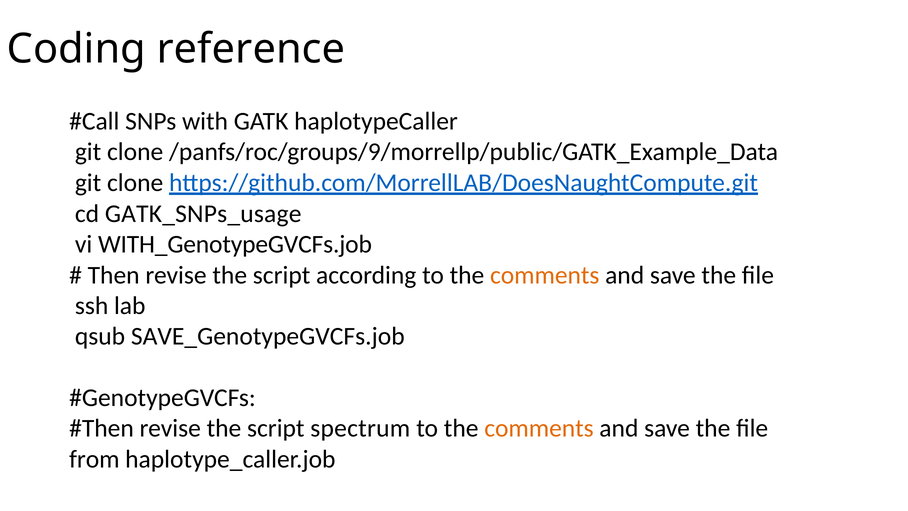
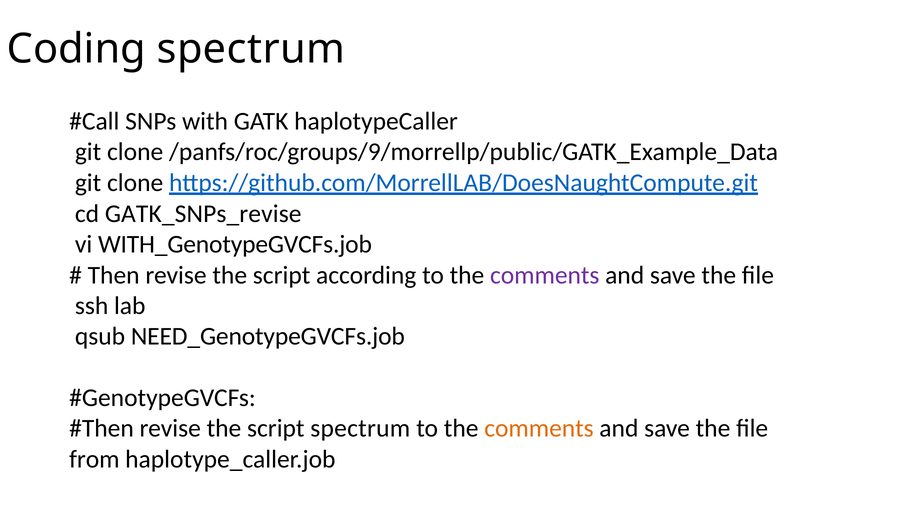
Coding reference: reference -> spectrum (251, 49)
GATK_SNPs_usage: GATK_SNPs_usage -> GATK_SNPs_revise (203, 214)
comments colour: orange -> purple (545, 275)
SAVE_GenotypeGVCFs.job: SAVE_GenotypeGVCFs.job -> NEED_GenotypeGVCFs.job (268, 336)
